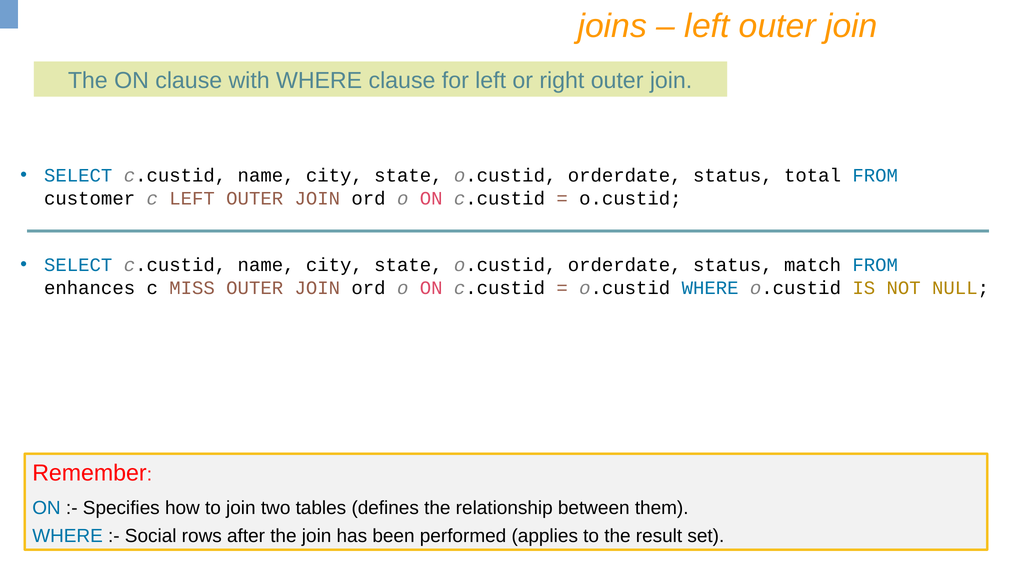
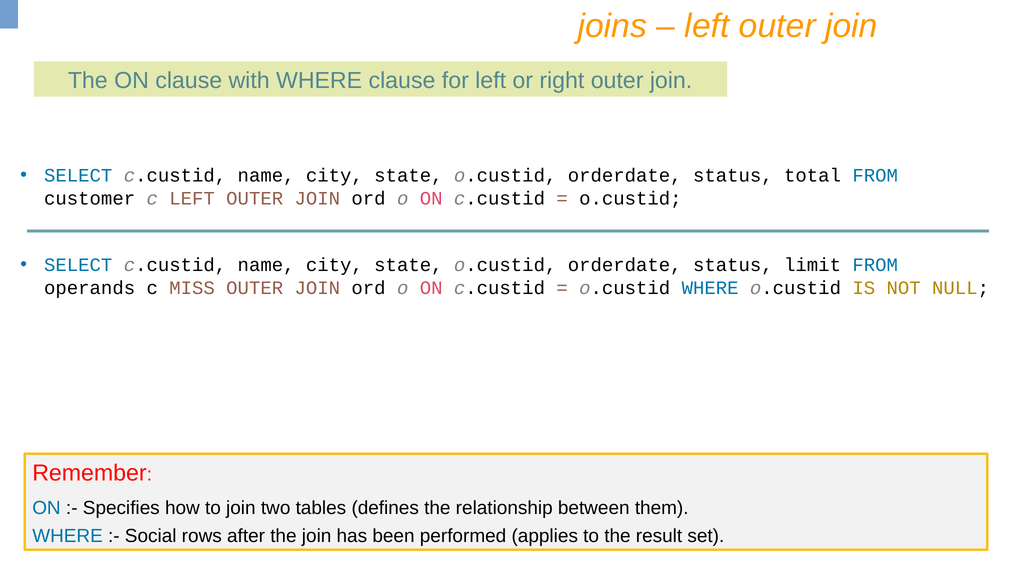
match: match -> limit (813, 265)
enhances: enhances -> operands (90, 288)
